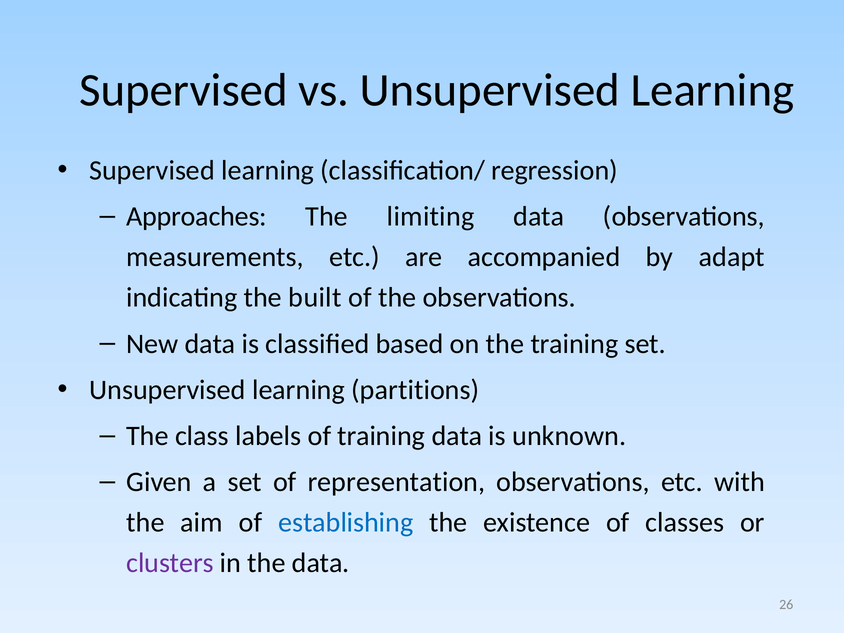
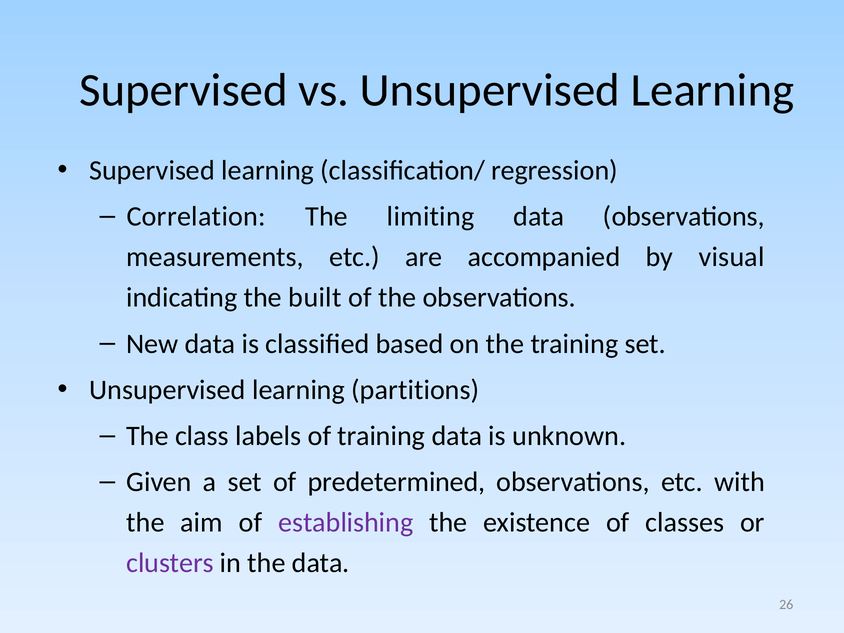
Approaches: Approaches -> Correlation (196, 217)
adapt: adapt -> visual (732, 257)
representation: representation -> predetermined (397, 482)
establishing colour: blue -> purple (346, 523)
